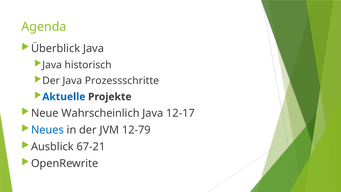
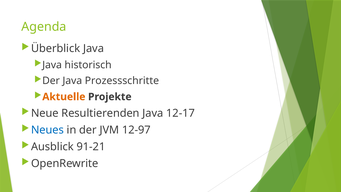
Aktuelle colour: blue -> orange (64, 97)
Wahrscheinlich: Wahrscheinlich -> Resultierenden (101, 113)
12-79: 12-79 -> 12-97 (136, 130)
67-21: 67-21 -> 91-21 (91, 147)
